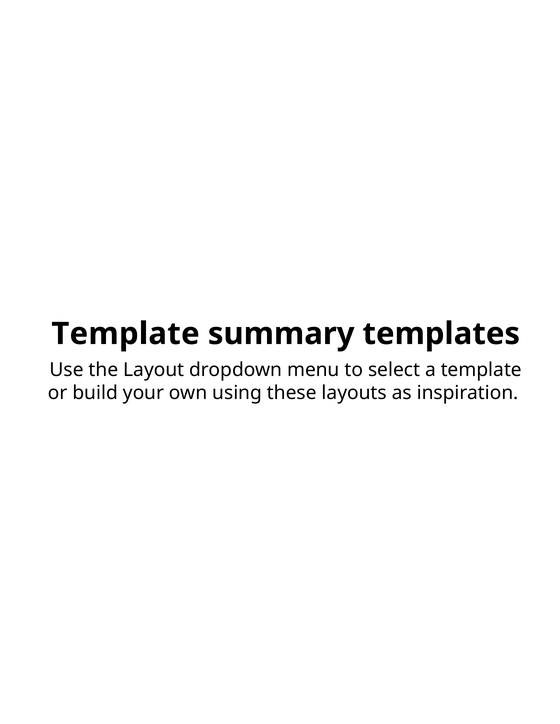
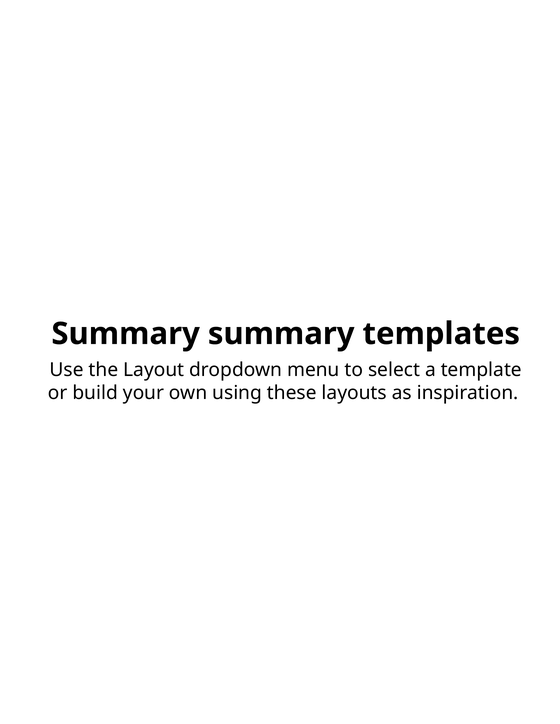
Template: Template -> Summary (126, 334)
